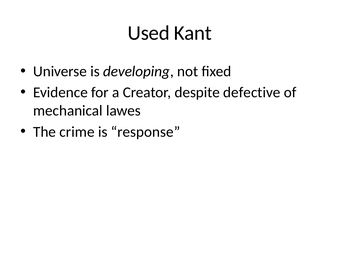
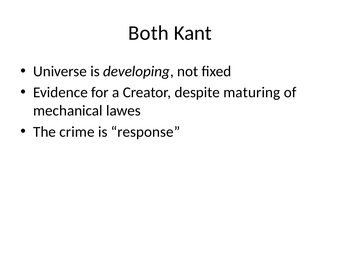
Used: Used -> Both (148, 33)
defective: defective -> maturing (252, 92)
